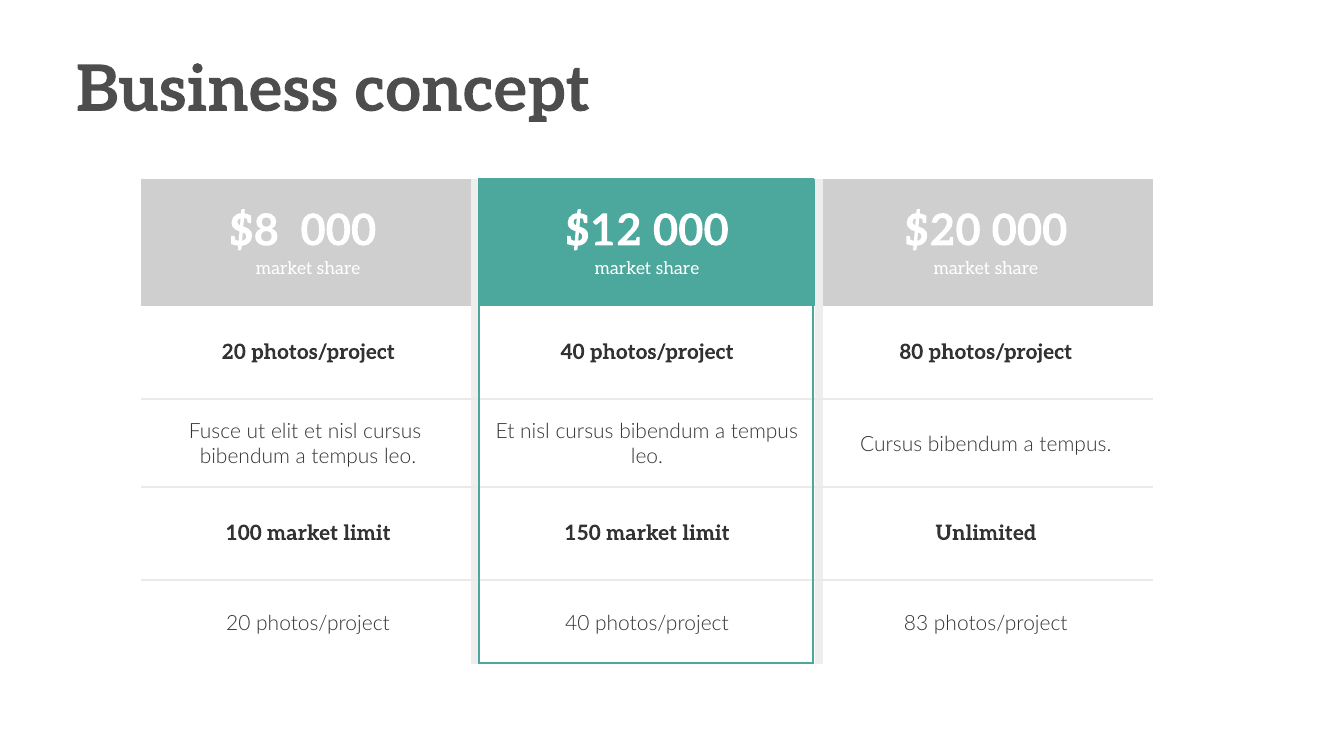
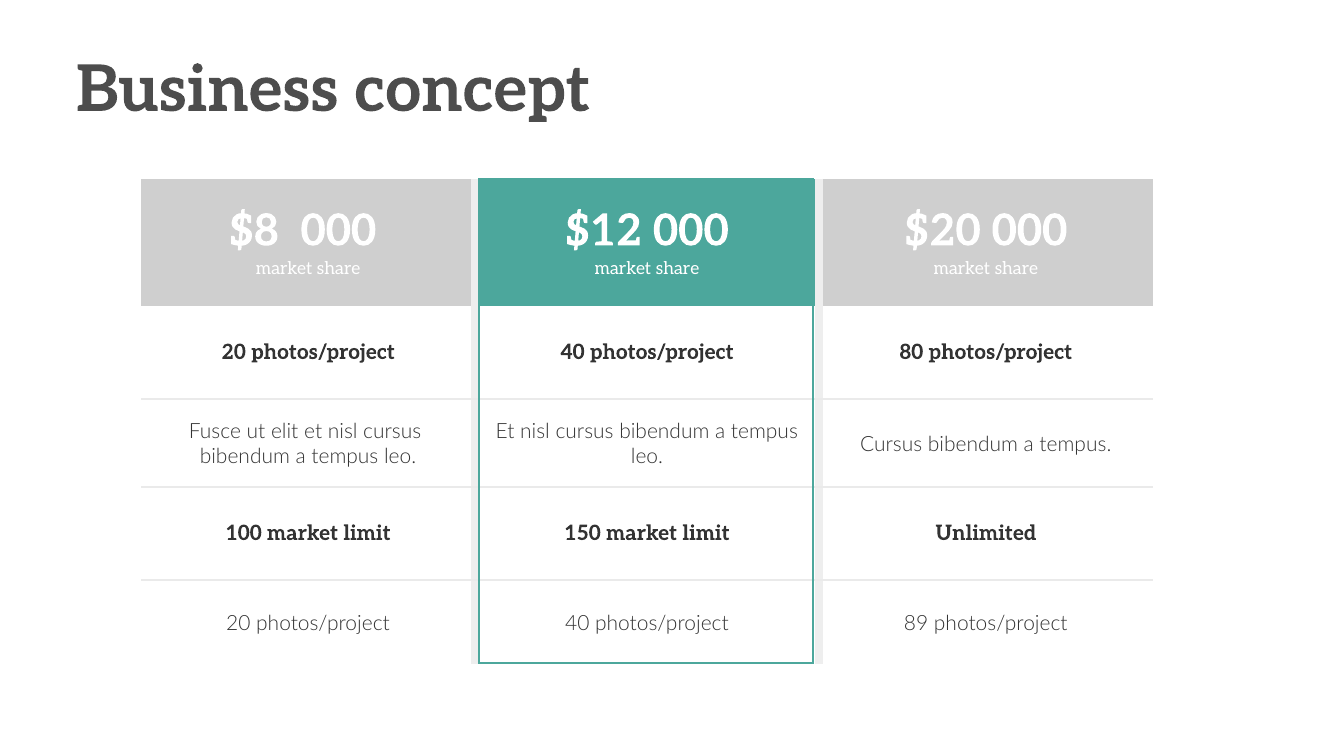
83: 83 -> 89 (916, 623)
